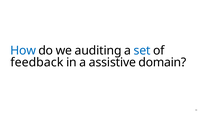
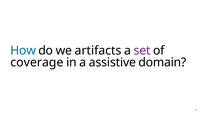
auditing: auditing -> artifacts (98, 50)
set colour: blue -> purple (142, 50)
feedback: feedback -> coverage (37, 62)
